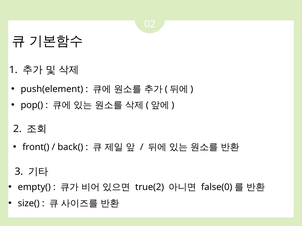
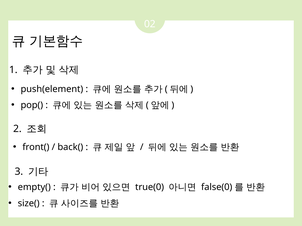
true(2: true(2 -> true(0 (150, 188)
